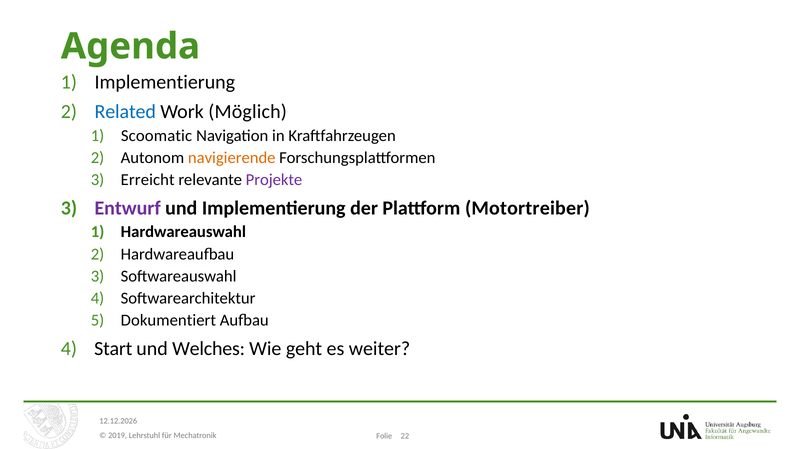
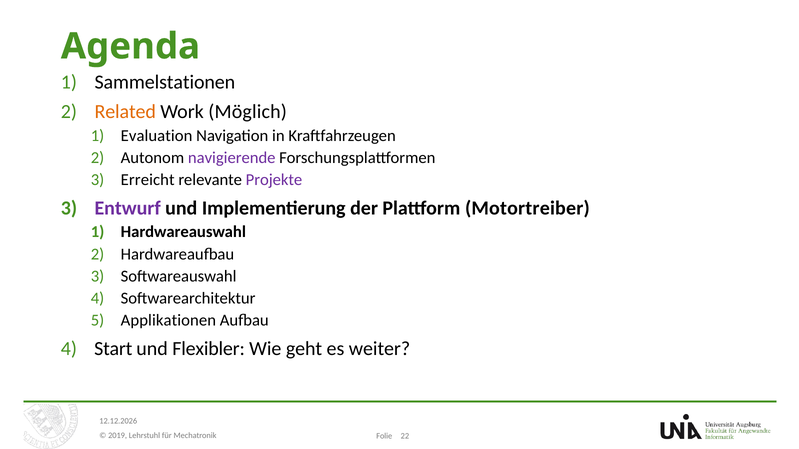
Implementierung: Implementierung -> Sammelstationen (165, 82)
Related colour: blue -> orange (125, 112)
Scoomatic: Scoomatic -> Evaluation (157, 136)
navigierende colour: orange -> purple (232, 158)
Dokumentiert: Dokumentiert -> Applikationen (168, 321)
Welches: Welches -> Flexibler (209, 349)
